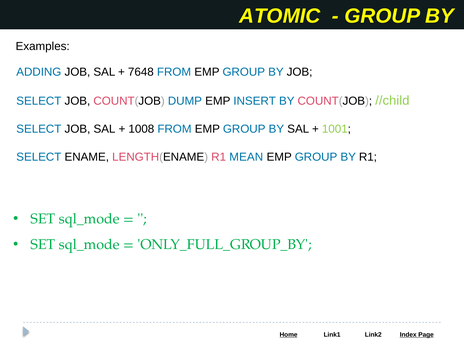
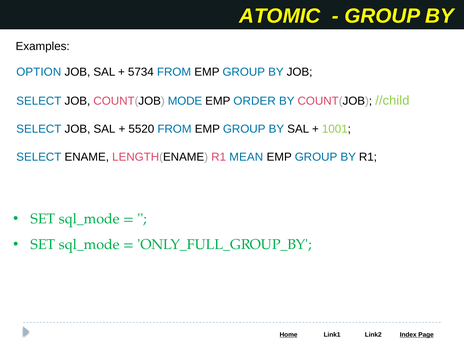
ADDING: ADDING -> OPTION (39, 72)
7648: 7648 -> 5734 (141, 72)
DUMP: DUMP -> MODE (185, 101)
INSERT: INSERT -> ORDER (255, 101)
1008: 1008 -> 5520 (141, 129)
